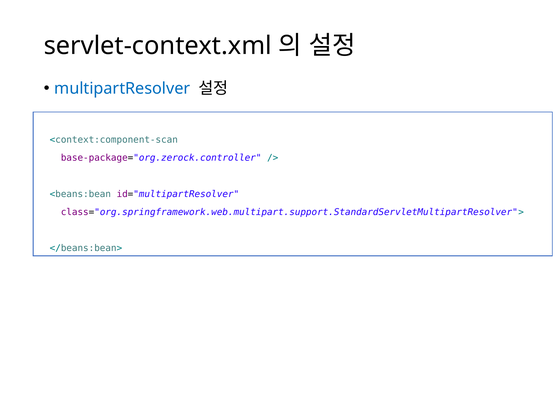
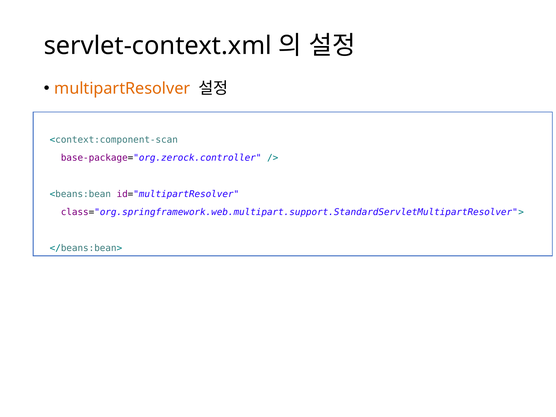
multipartResolver colour: blue -> orange (122, 89)
